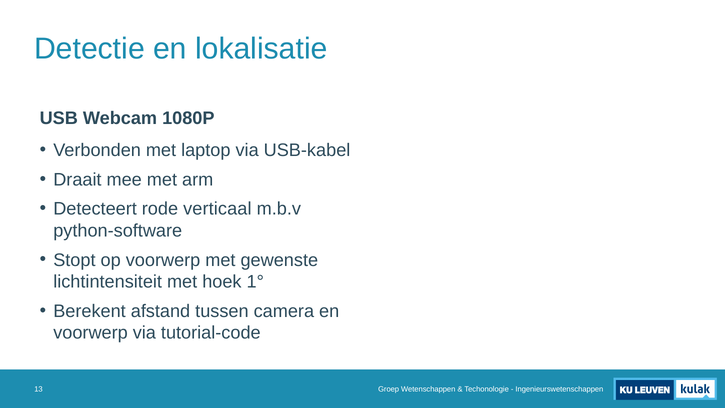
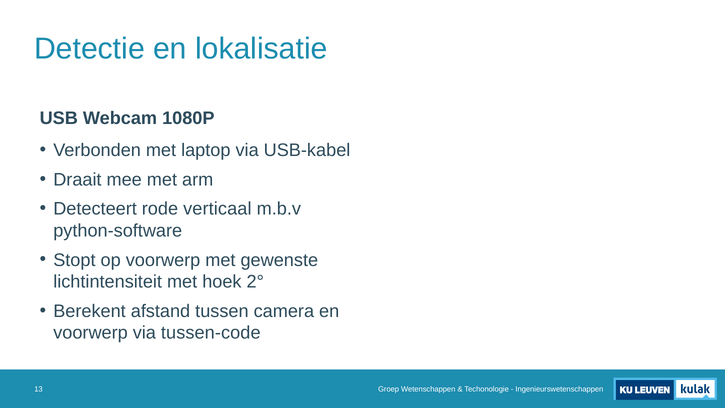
1°: 1° -> 2° (255, 282)
tutorial-code: tutorial-code -> tussen-code (211, 333)
